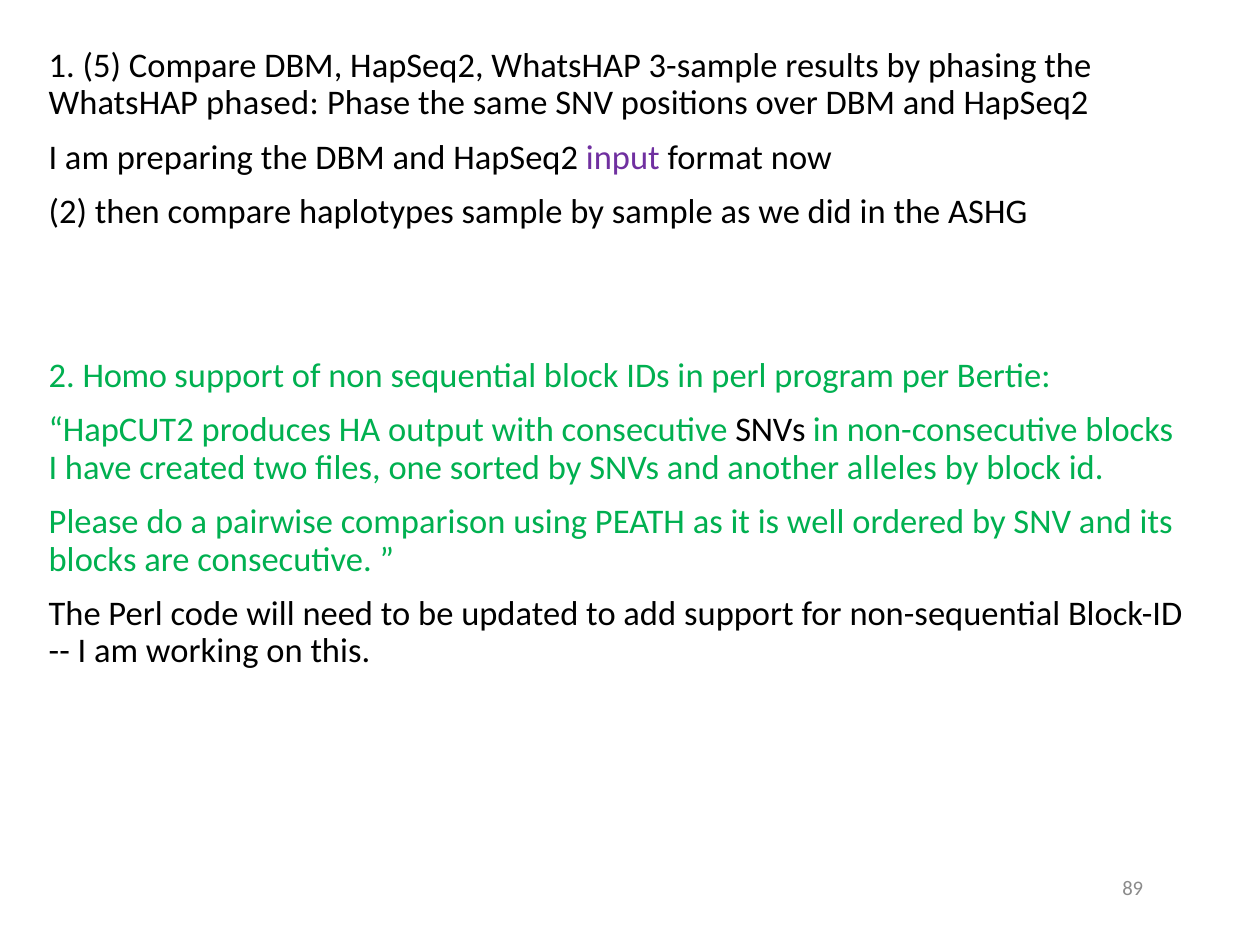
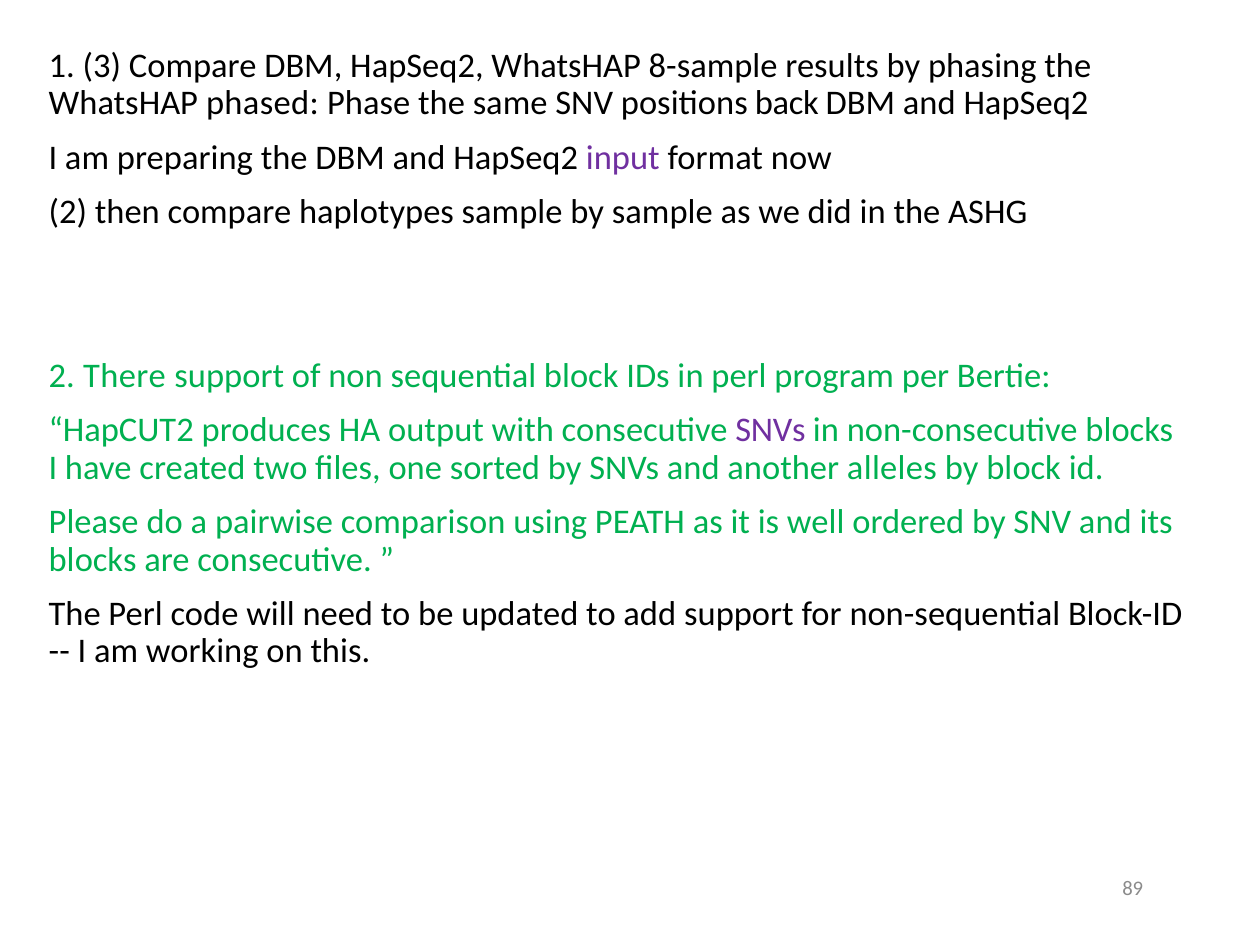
5: 5 -> 3 (102, 66)
3-sample: 3-sample -> 8-sample (713, 66)
over: over -> back (787, 103)
Homo: Homo -> There (124, 376)
SNVs colour: black -> purple (770, 430)
